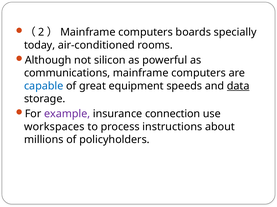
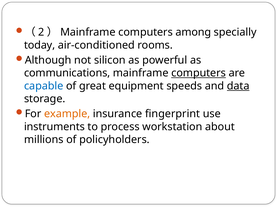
boards: boards -> among (193, 32)
computers underline: none -> present (199, 73)
example colour: purple -> orange (67, 114)
connection: connection -> fingerprint (173, 114)
workspaces: workspaces -> instruments (54, 127)
instructions: instructions -> workstation (172, 127)
